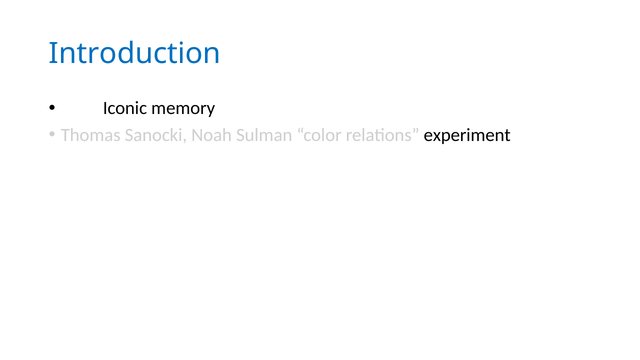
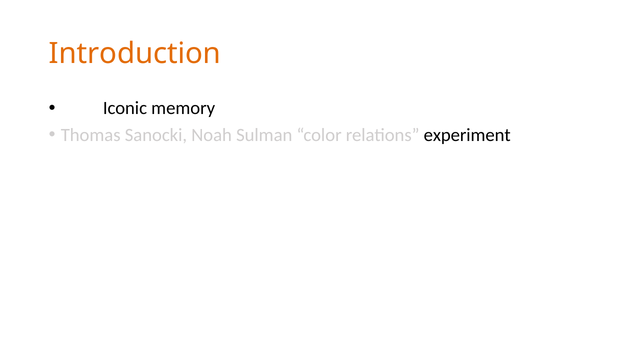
Introduction colour: blue -> orange (135, 54)
